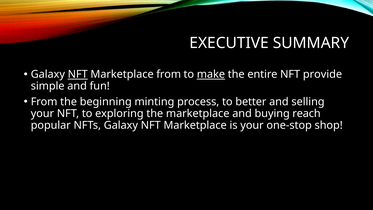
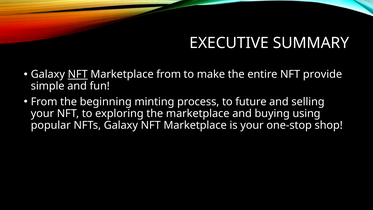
make underline: present -> none (211, 74)
better: better -> future (251, 102)
reach: reach -> using (306, 113)
